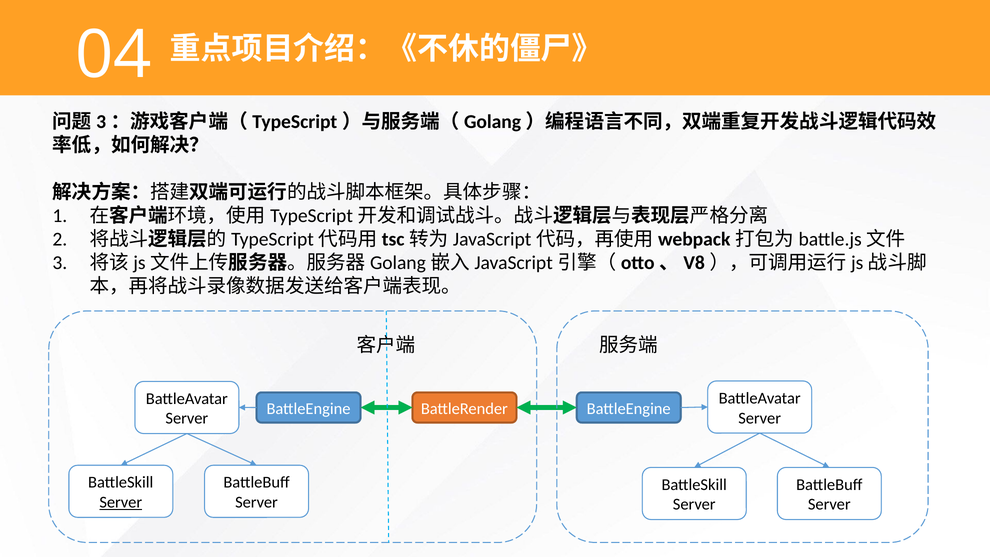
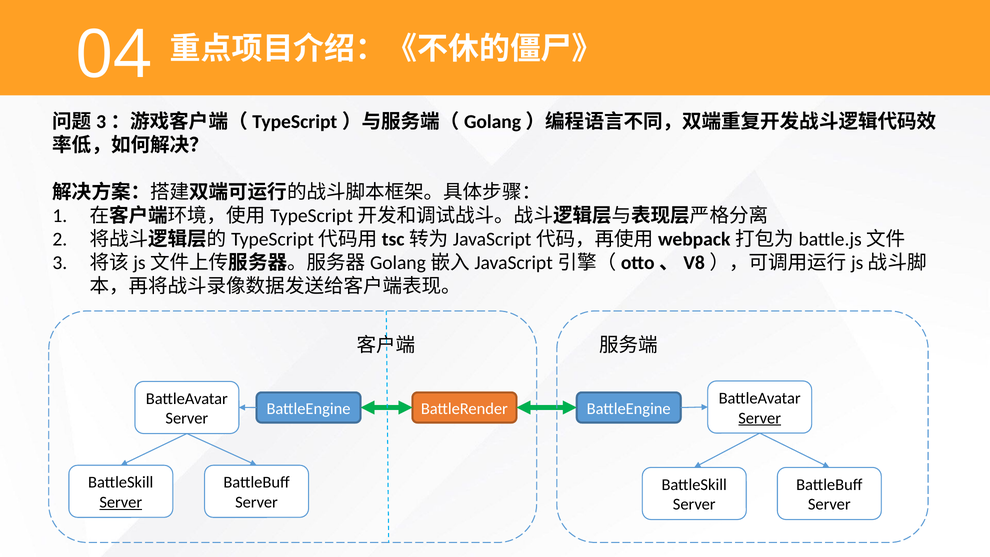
Server underline: none -> present (760, 418)
